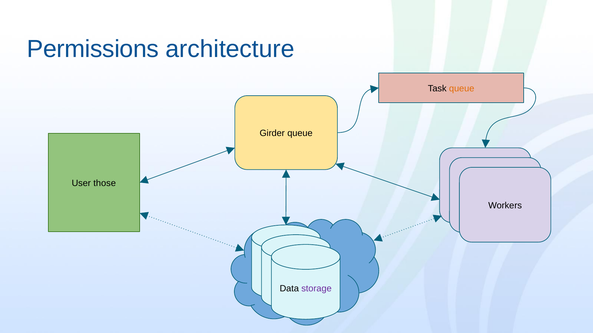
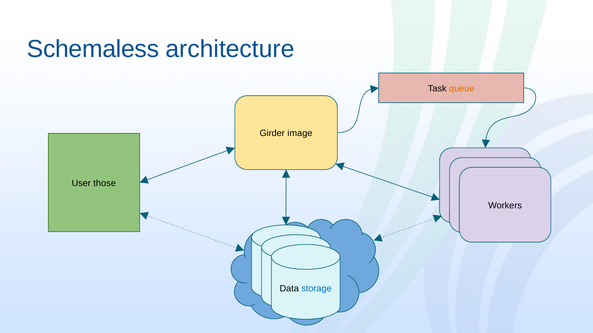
Permissions: Permissions -> Schemaless (93, 49)
Girder queue: queue -> image (300, 133)
storage colour: purple -> blue (316, 289)
